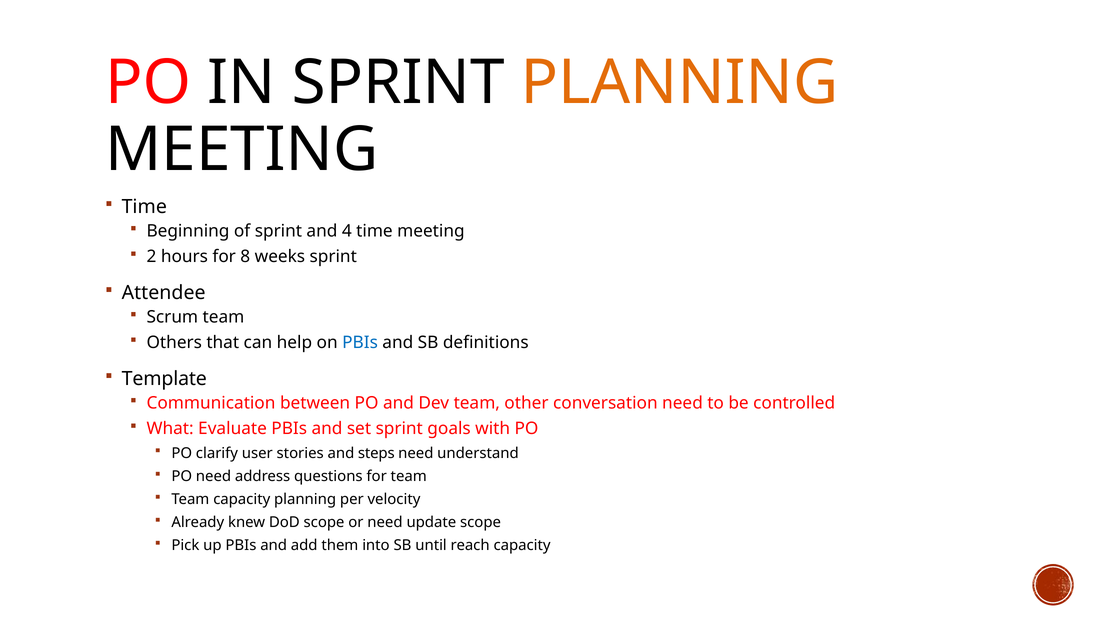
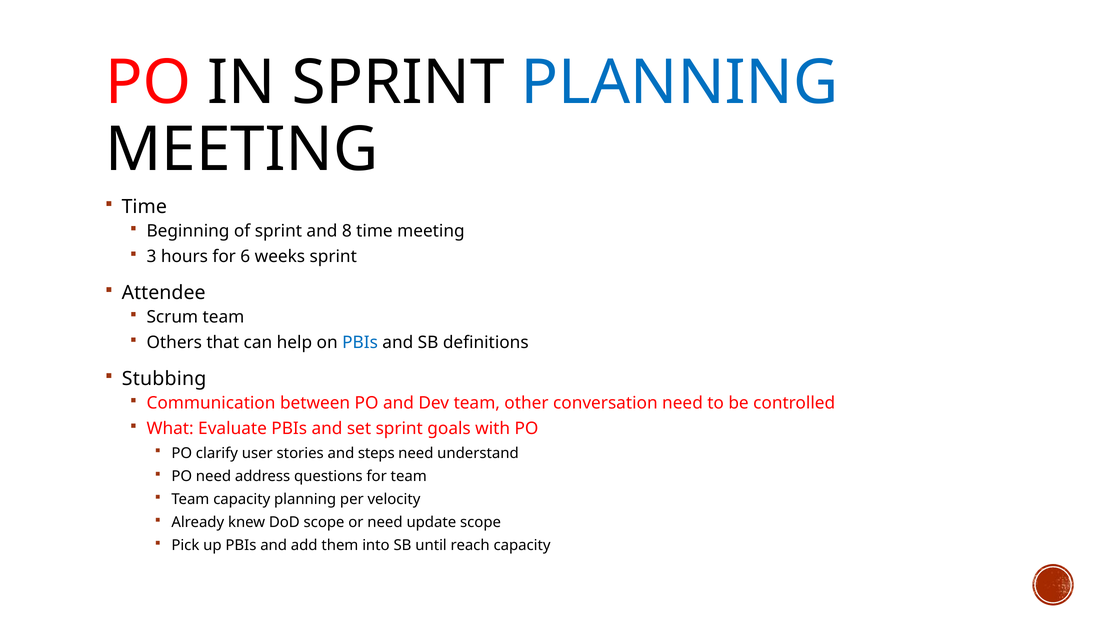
PLANNING colour: orange -> blue (679, 83)
4: 4 -> 8 (347, 231)
2: 2 -> 3 (151, 257)
8: 8 -> 6 (245, 257)
Template: Template -> Stubbing (164, 379)
